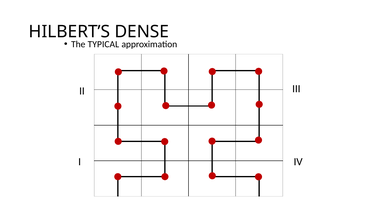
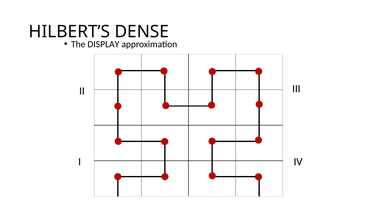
TYPICAL: TYPICAL -> DISPLAY (103, 44)
